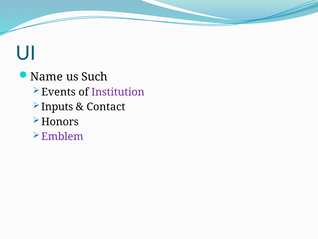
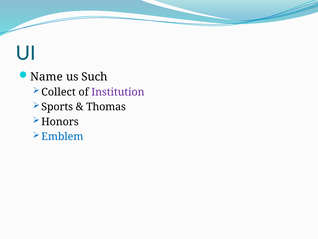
Events: Events -> Collect (58, 92)
Inputs: Inputs -> Sports (57, 107)
Contact: Contact -> Thomas (106, 107)
Emblem colour: purple -> blue (62, 136)
